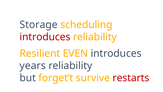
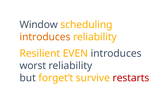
Storage: Storage -> Window (39, 25)
introduces colour: red -> orange (45, 37)
years: years -> worst (33, 65)
